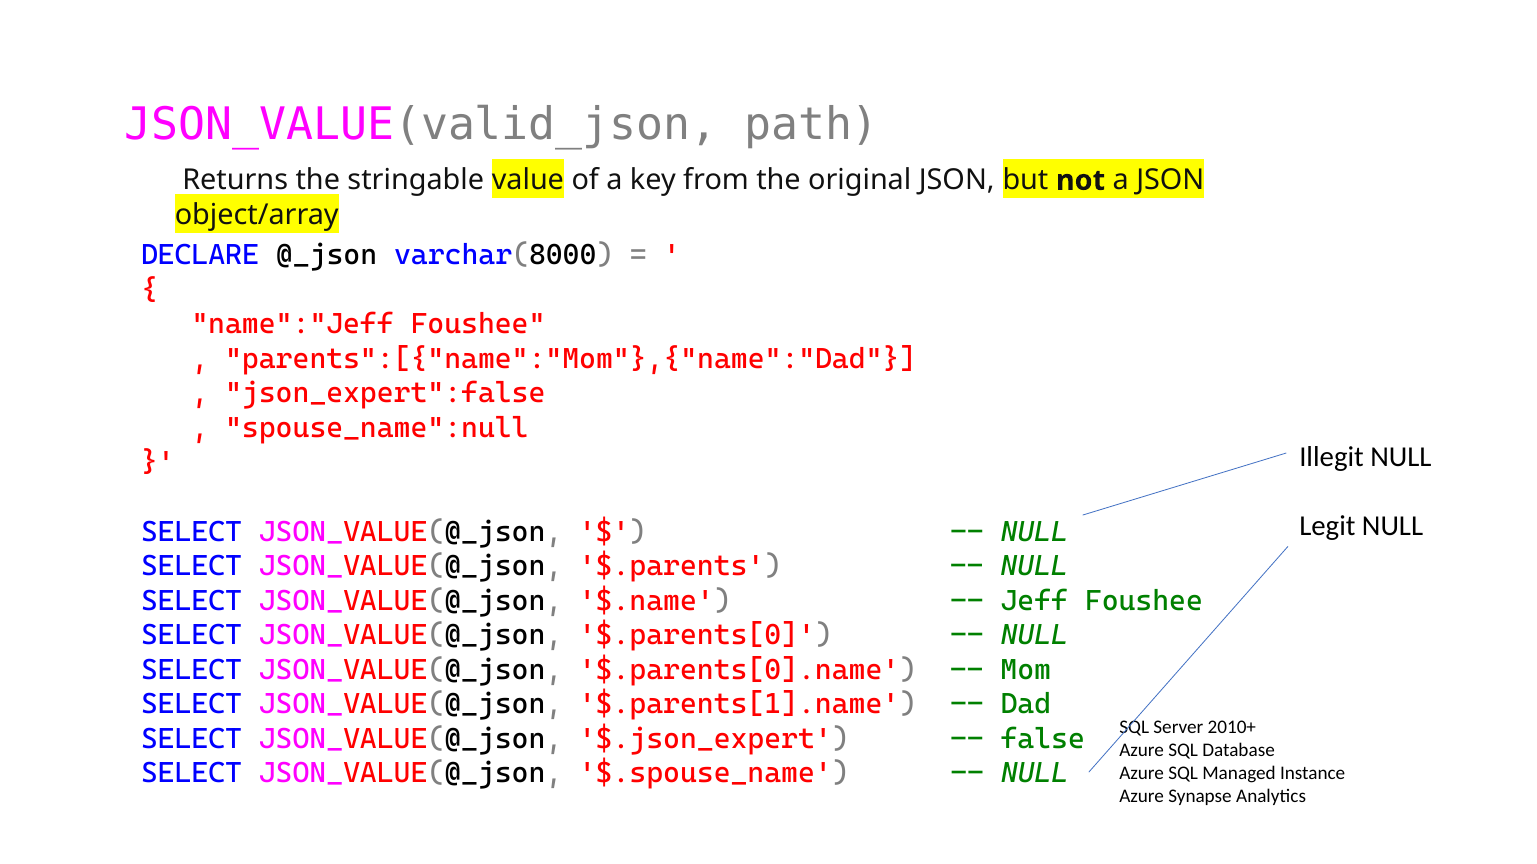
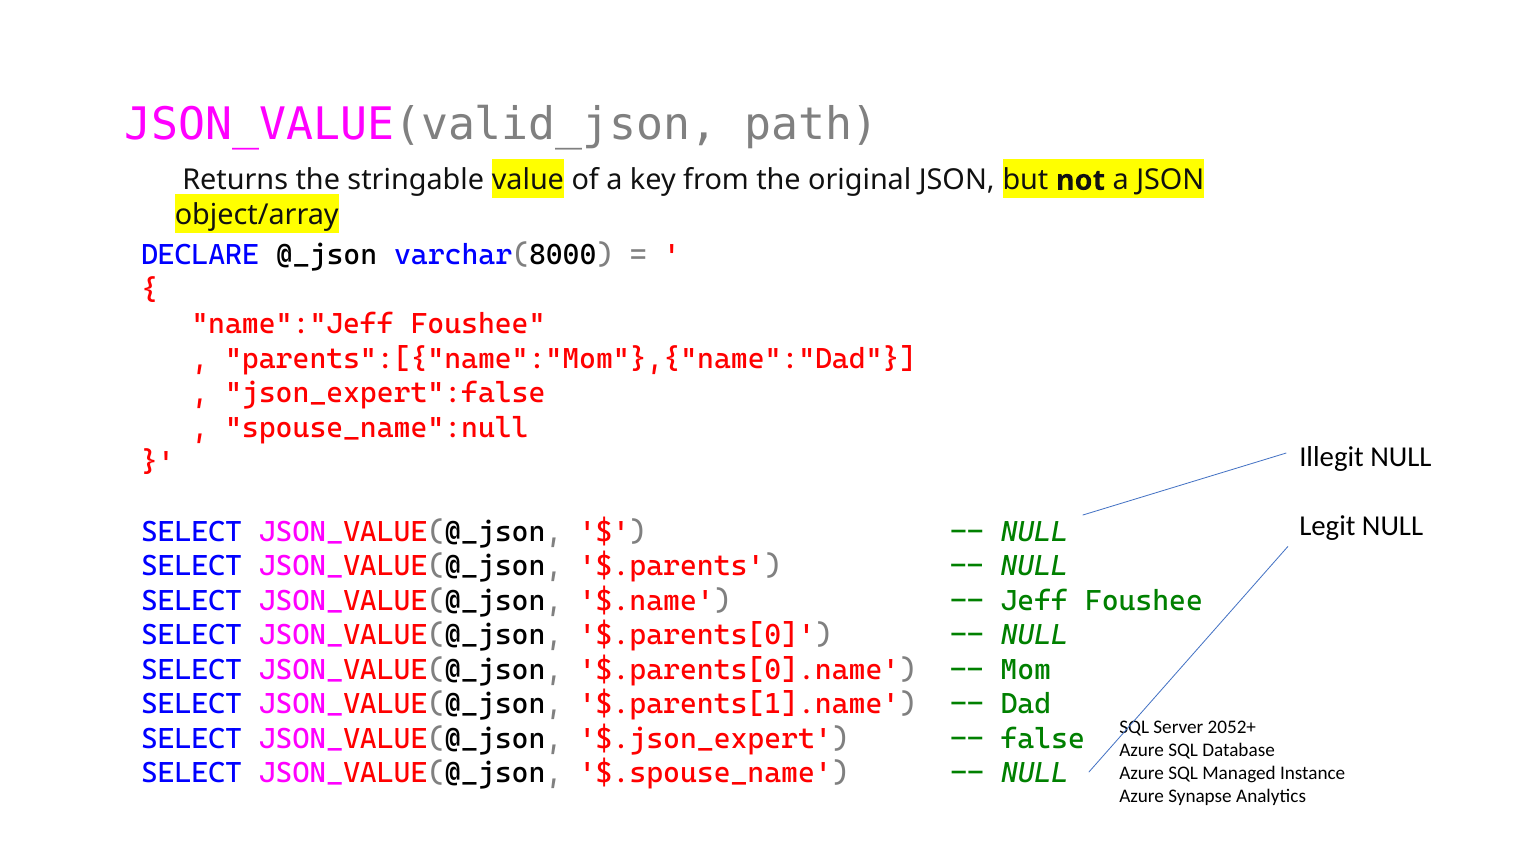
2010+: 2010+ -> 2052+ (1232, 728)
